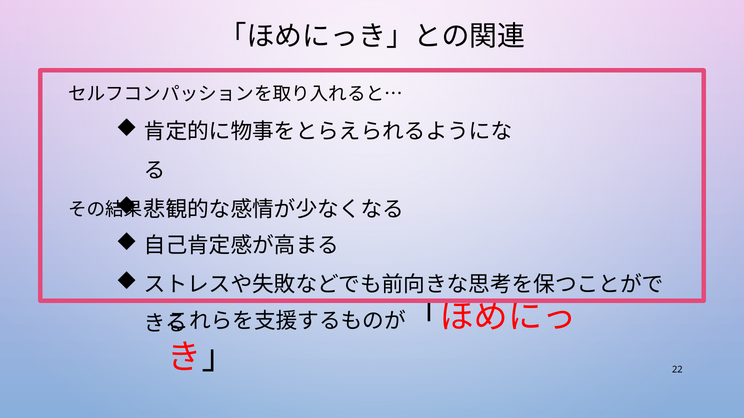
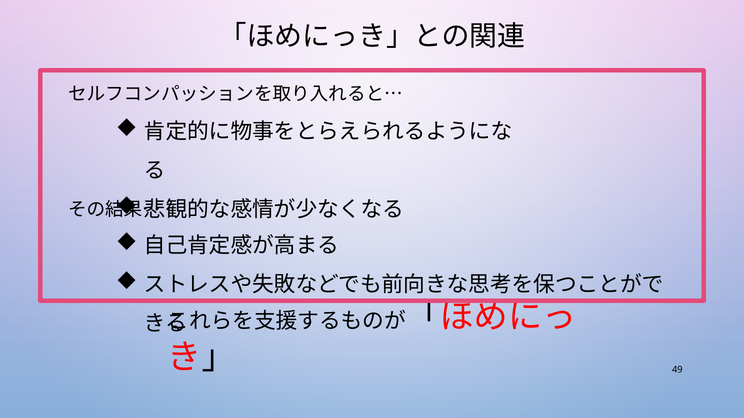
22: 22 -> 49 (677, 370)
